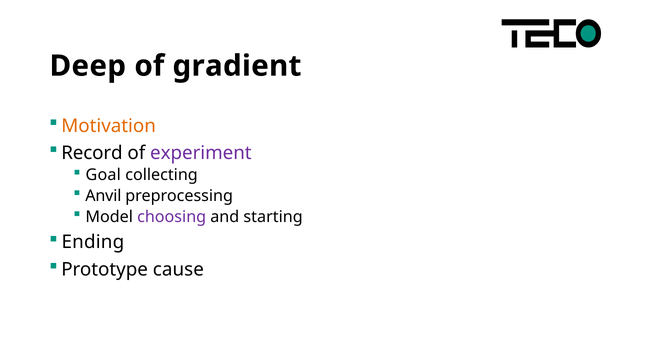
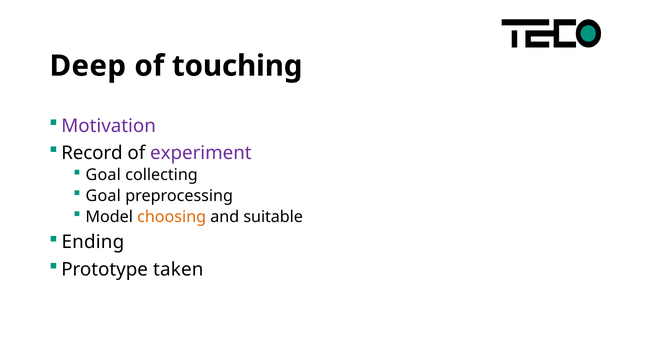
gradient: gradient -> touching (237, 66)
Motivation colour: orange -> purple (109, 126)
Anvil: Anvil -> Goal (103, 196)
choosing colour: purple -> orange (172, 217)
starting: starting -> suitable (273, 217)
cause: cause -> taken (178, 269)
